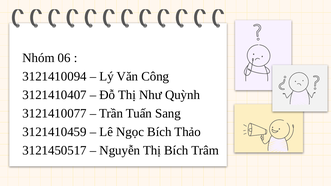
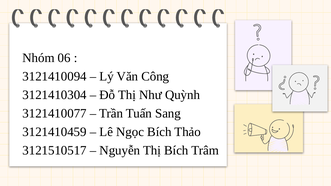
3121410407: 3121410407 -> 3121410304 (55, 95)
3121450517: 3121450517 -> 3121510517 (55, 151)
